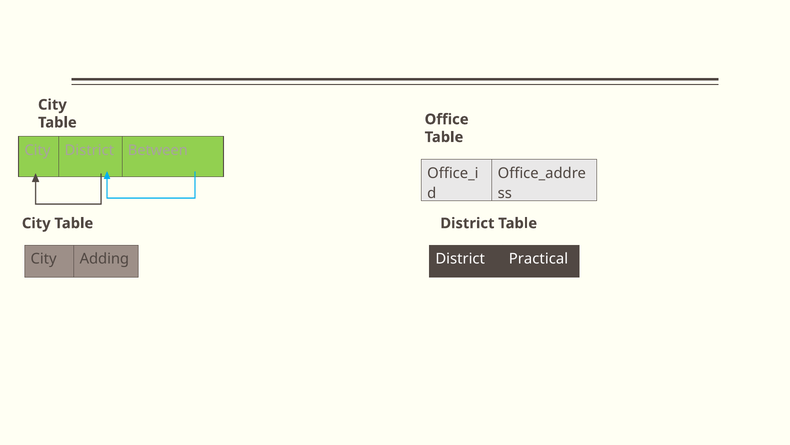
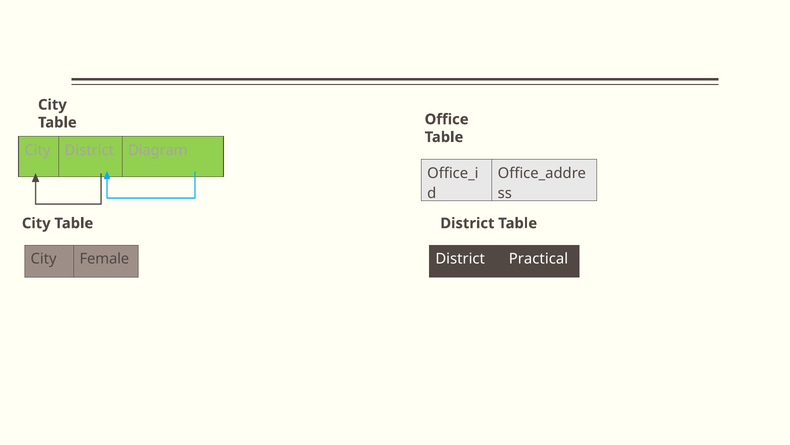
Between: Between -> Diagram (158, 150)
Adding: Adding -> Female (104, 259)
